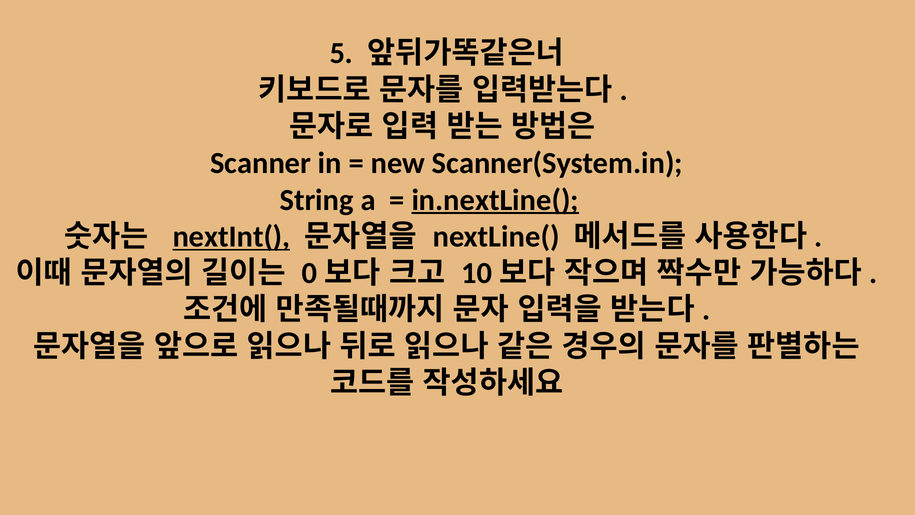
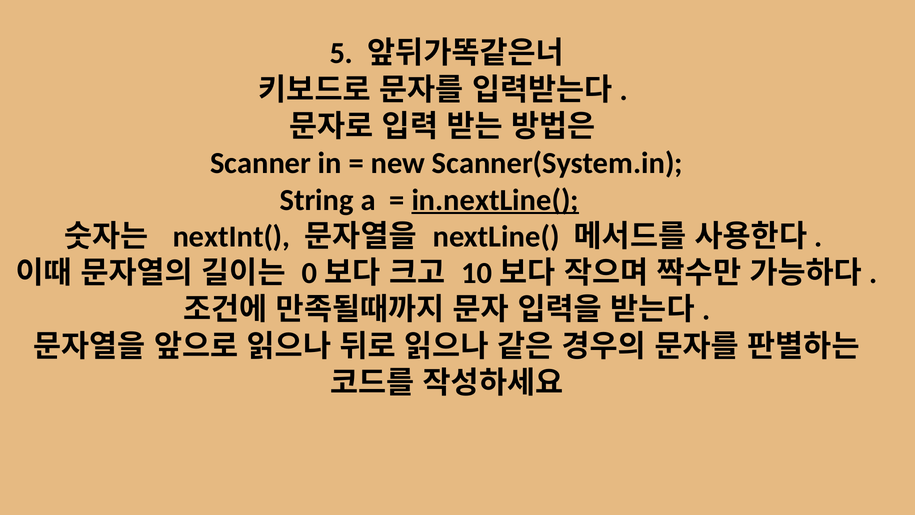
nextInt( underline: present -> none (231, 236)
